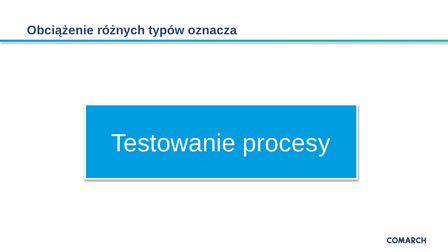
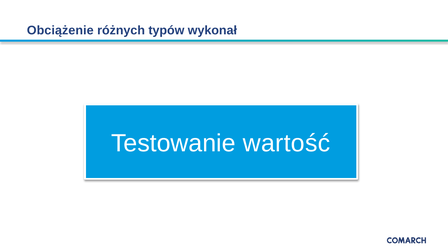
oznacza: oznacza -> wykonał (212, 30)
procesy: procesy -> wartość (287, 143)
